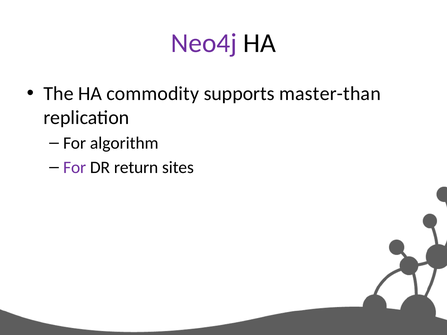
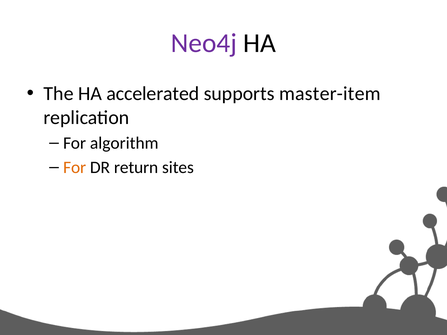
commodity: commodity -> accelerated (153, 94)
master-than: master-than -> master-item (330, 94)
For colour: purple -> orange (75, 168)
